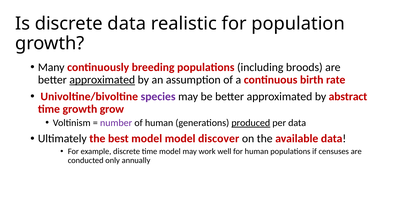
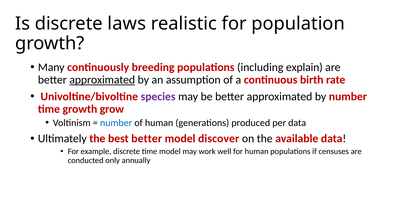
discrete data: data -> laws (127, 24)
broods: broods -> explain (304, 67)
by abstract: abstract -> number (348, 97)
number colour: purple -> blue (116, 123)
produced underline: present -> none (251, 123)
best model: model -> better (147, 139)
